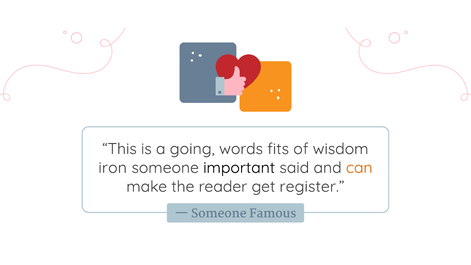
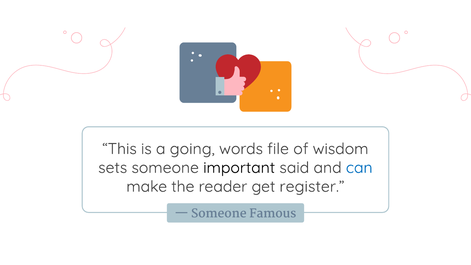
fits: fits -> file (278, 149)
iron: iron -> sets (113, 168)
can colour: orange -> blue (359, 168)
